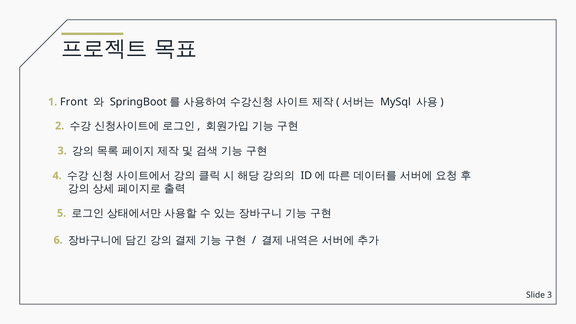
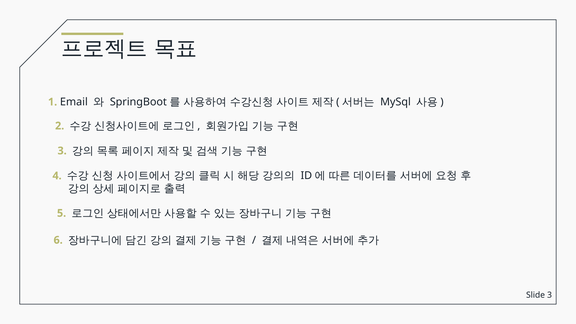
Front: Front -> Email (74, 102)
